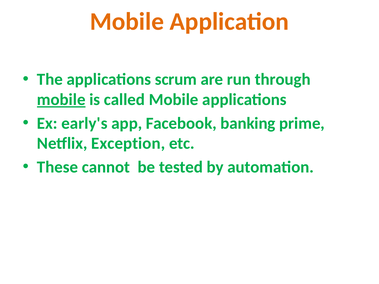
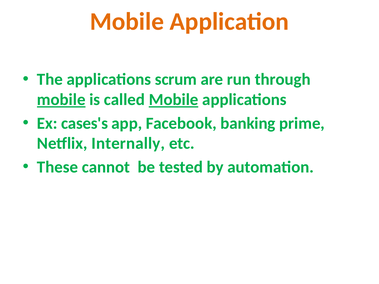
Mobile underline: none -> present (174, 100)
early's: early's -> cases's (85, 123)
Exception: Exception -> Internally (128, 144)
